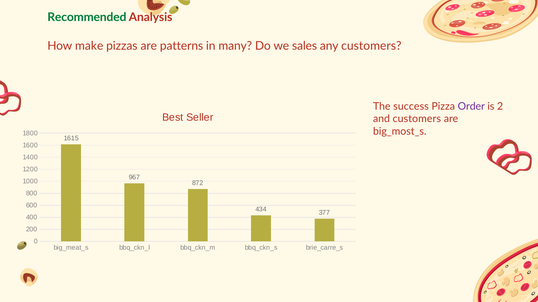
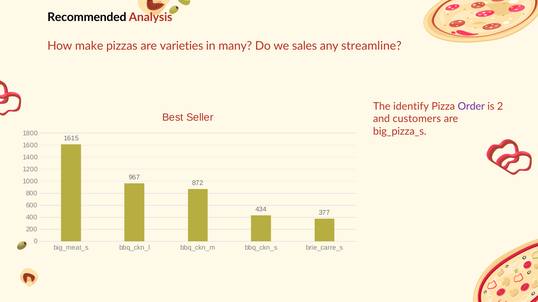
Recommended colour: green -> black (87, 17)
patterns: patterns -> varieties (182, 46)
any customers: customers -> streamline (371, 46)
success: success -> identify (411, 106)
big_most_s: big_most_s -> big_pizza_s (400, 132)
